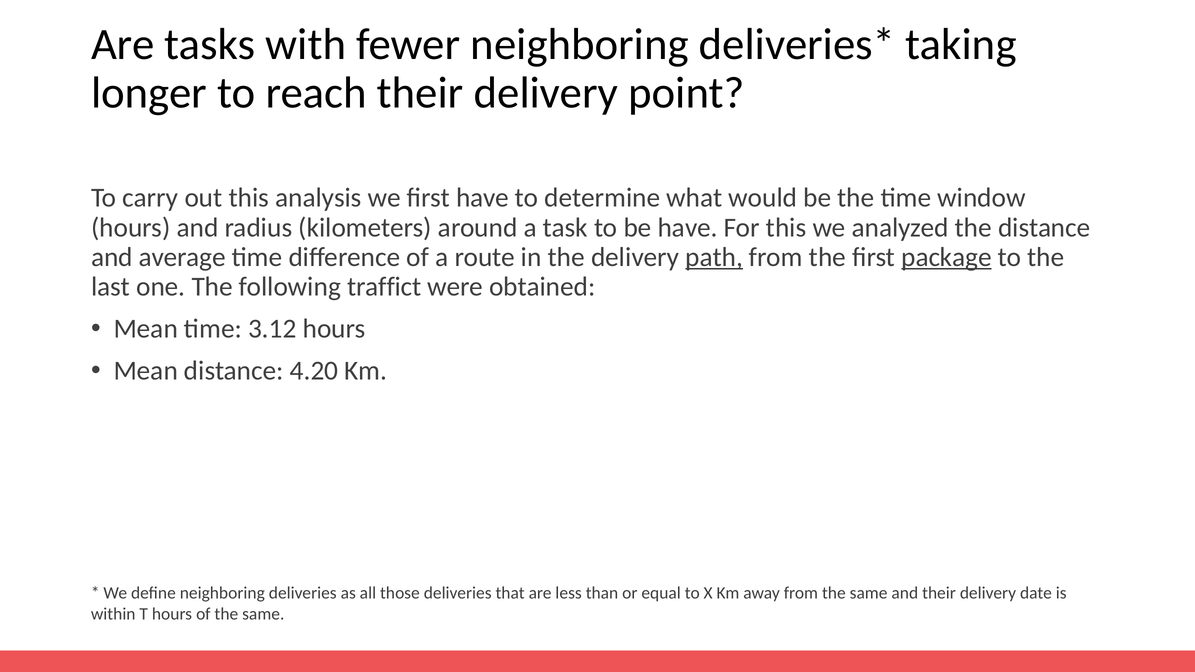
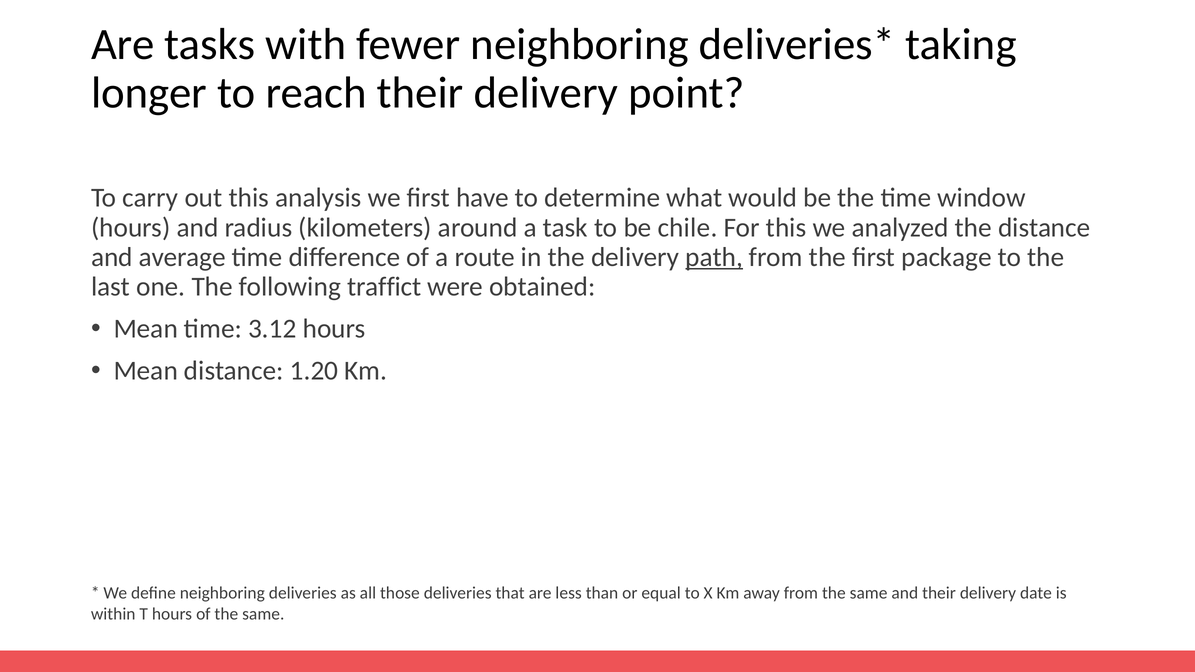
be have: have -> chile (688, 228)
package underline: present -> none (946, 257)
4.20: 4.20 -> 1.20 (314, 371)
